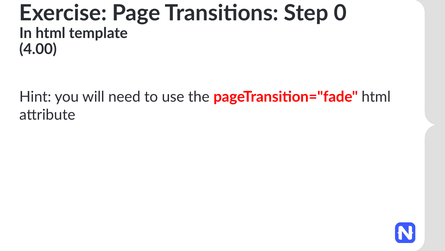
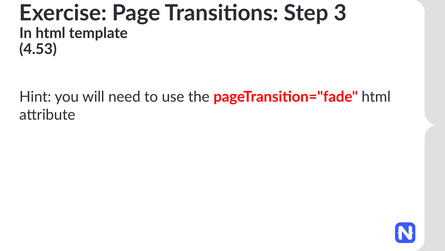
0: 0 -> 3 (340, 13)
4.00: 4.00 -> 4.53 (38, 49)
